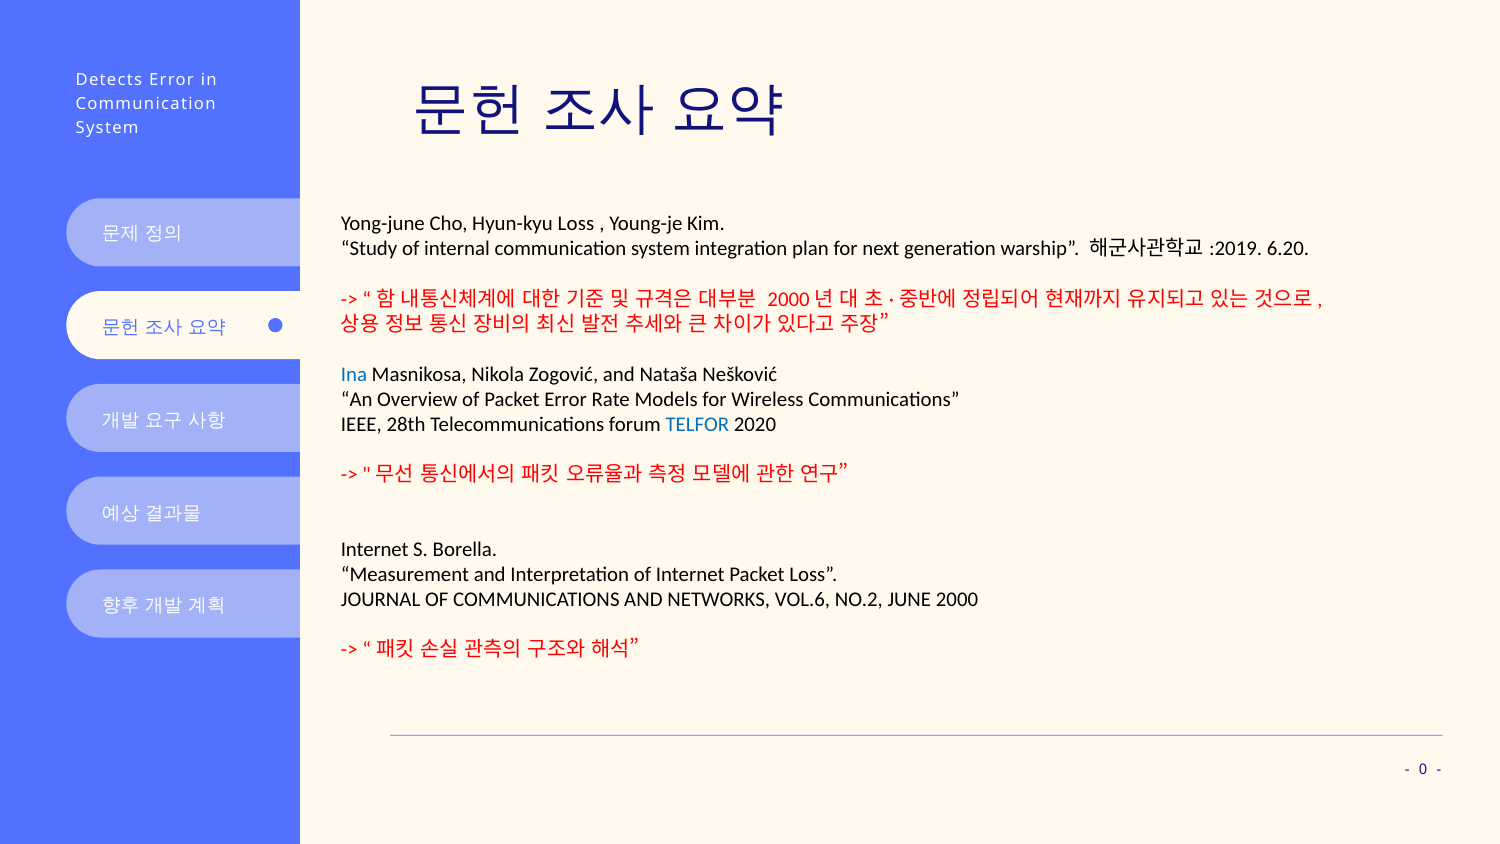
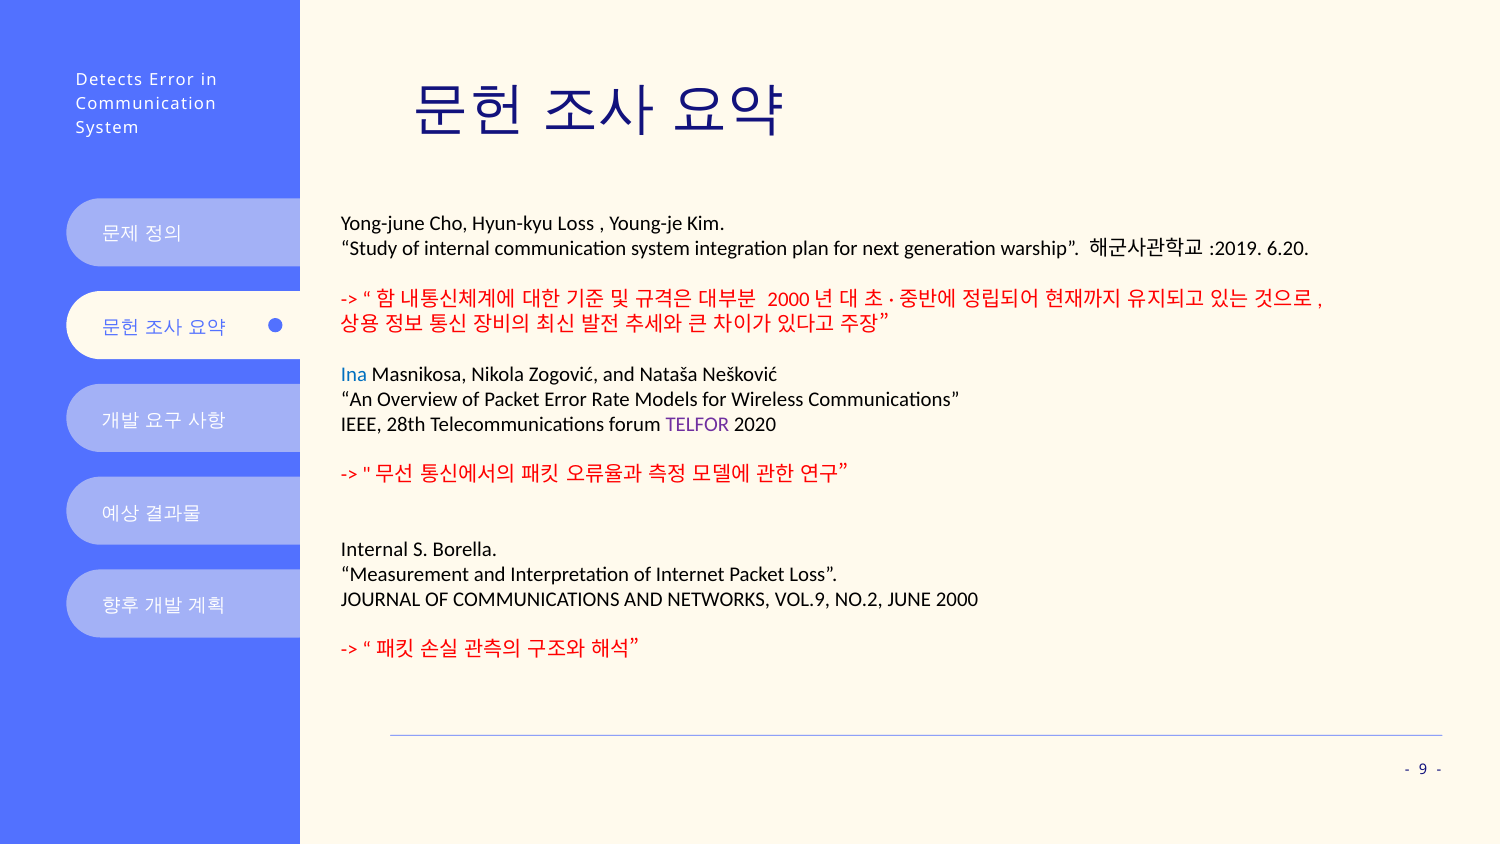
TELFOR colour: blue -> purple (697, 424)
Internet: Internet -> Internal (375, 549)
VOL.6: VOL.6 -> VOL.9 (802, 599)
0: 0 -> 9 (1423, 769)
